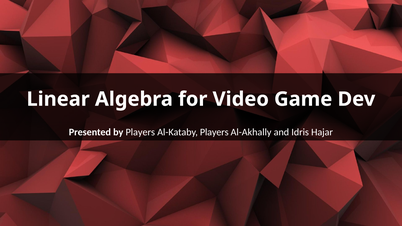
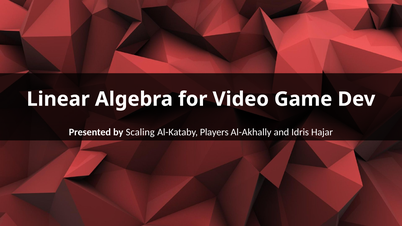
by Players: Players -> Scaling (140, 132)
